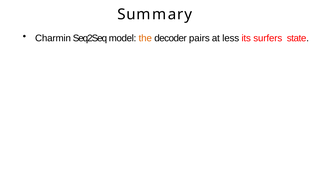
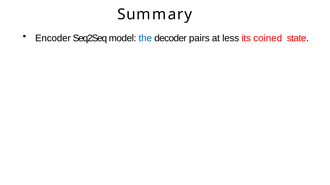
Charmin: Charmin -> Encoder (53, 38)
the colour: orange -> blue (145, 38)
surfers: surfers -> coined (268, 38)
